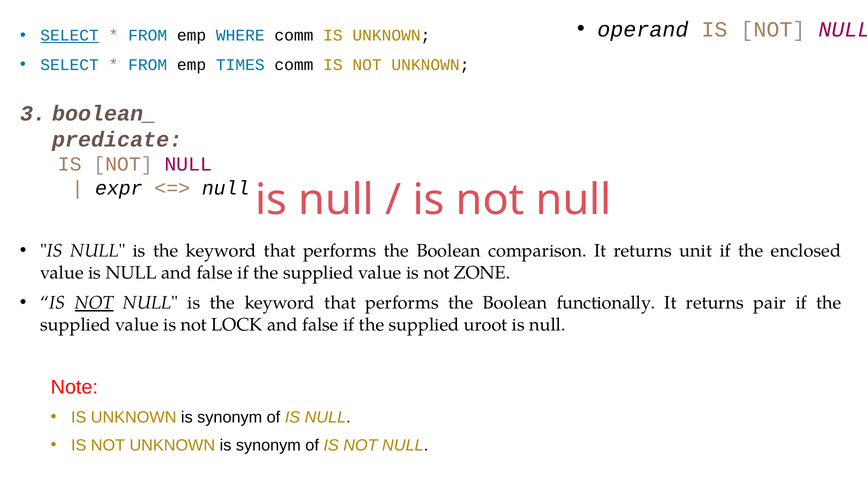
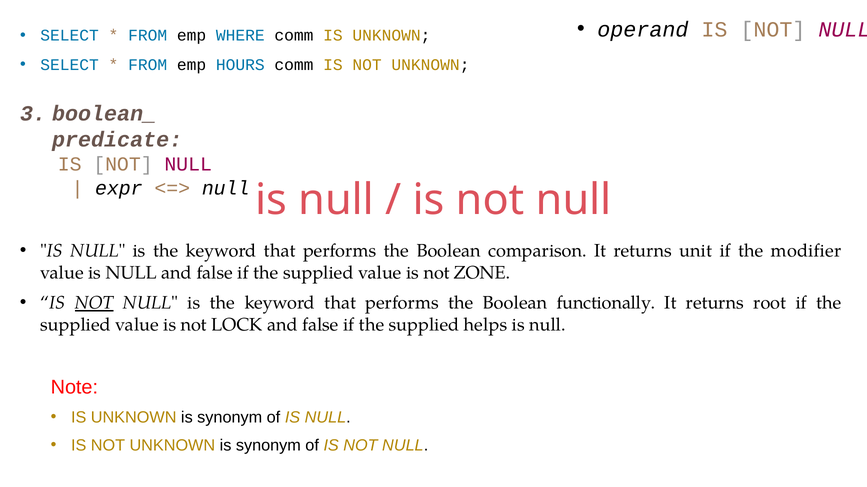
SELECT underline: present -> none (70, 36)
TIMES: TIMES -> HOURS (240, 65)
enclosed: enclosed -> modifier (806, 251)
pair: pair -> root (770, 303)
uroot: uroot -> helps (485, 325)
